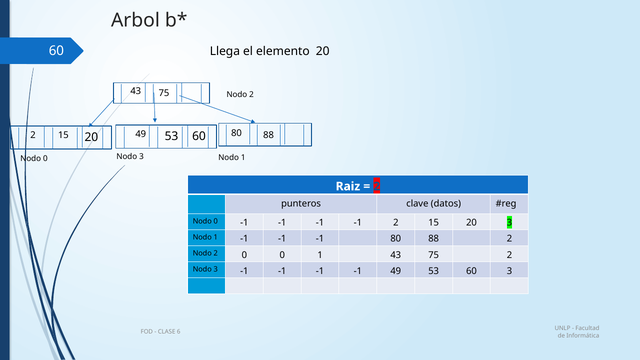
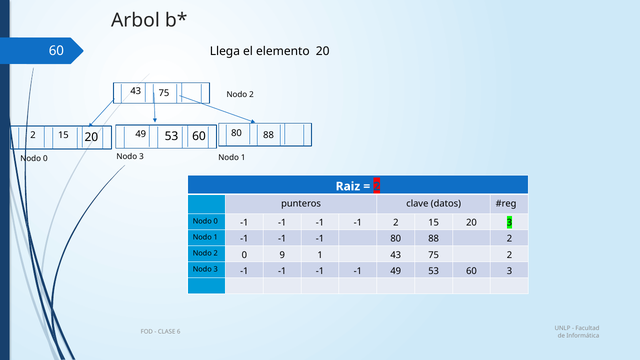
0 0: 0 -> 9 (282, 255)
